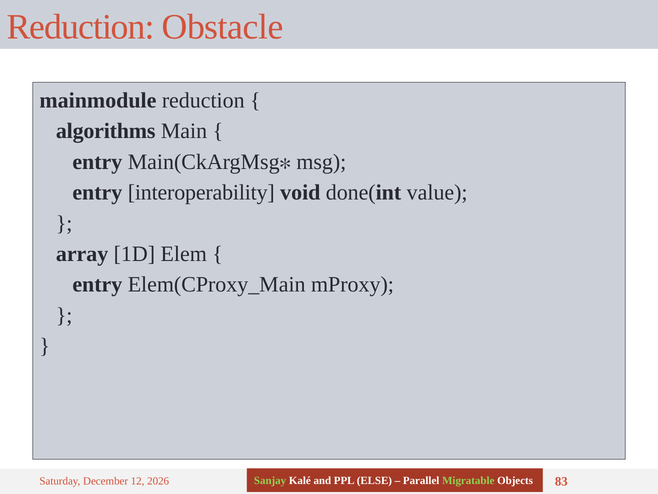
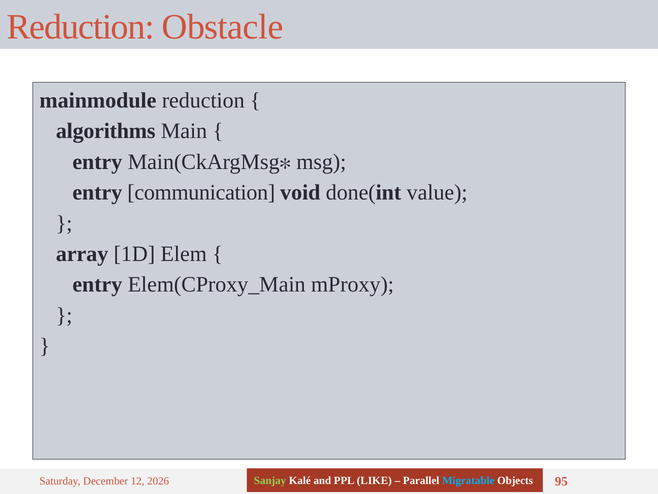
interoperability: interoperability -> communication (201, 192)
ELSE: ELSE -> LIKE (374, 480)
Migratable colour: light green -> light blue (468, 480)
83: 83 -> 95 (561, 481)
